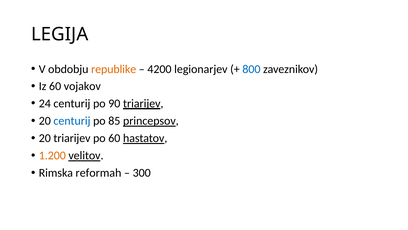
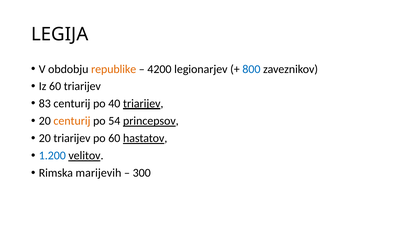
60 vojakov: vojakov -> triarijev (82, 86)
24: 24 -> 83 (45, 103)
90: 90 -> 40 (114, 103)
centurij colour: blue -> orange (72, 121)
85: 85 -> 54 (114, 121)
1.200 colour: orange -> blue (52, 155)
reformah: reformah -> marijevih (98, 173)
